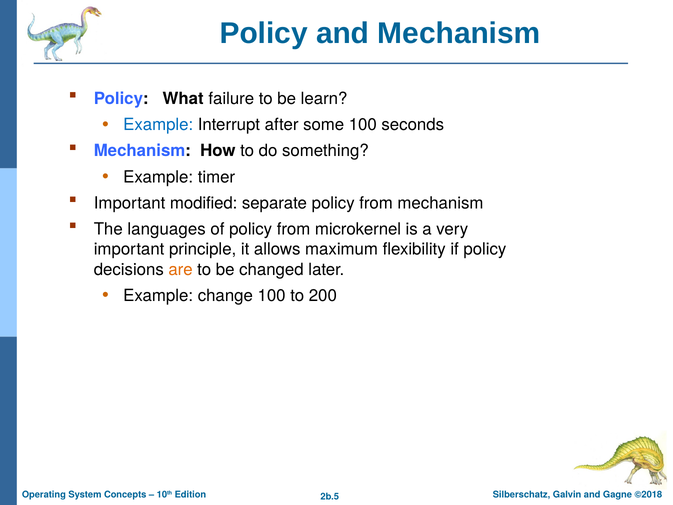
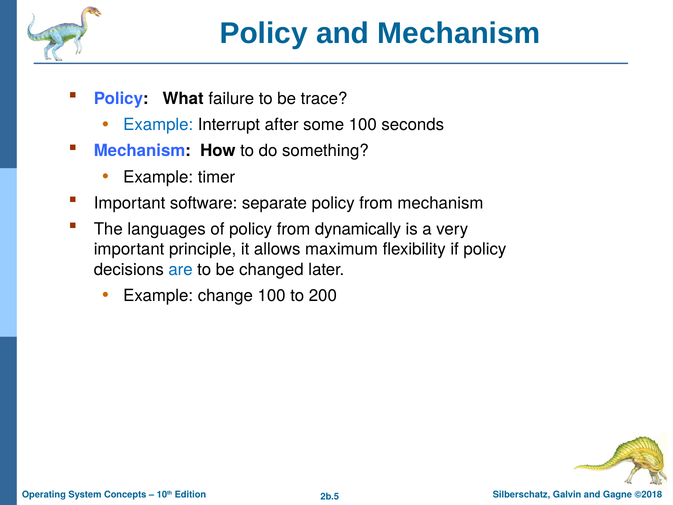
learn: learn -> trace (324, 99)
modified: modified -> software (204, 203)
microkernel: microkernel -> dynamically (358, 229)
are colour: orange -> blue (181, 269)
